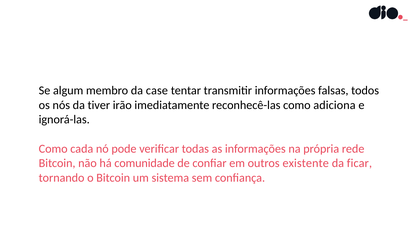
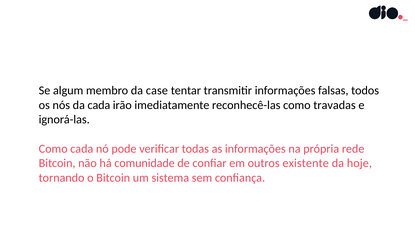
da tiver: tiver -> cada (99, 105)
adiciona: adiciona -> travadas (335, 105)
ficar: ficar -> hoje (359, 163)
